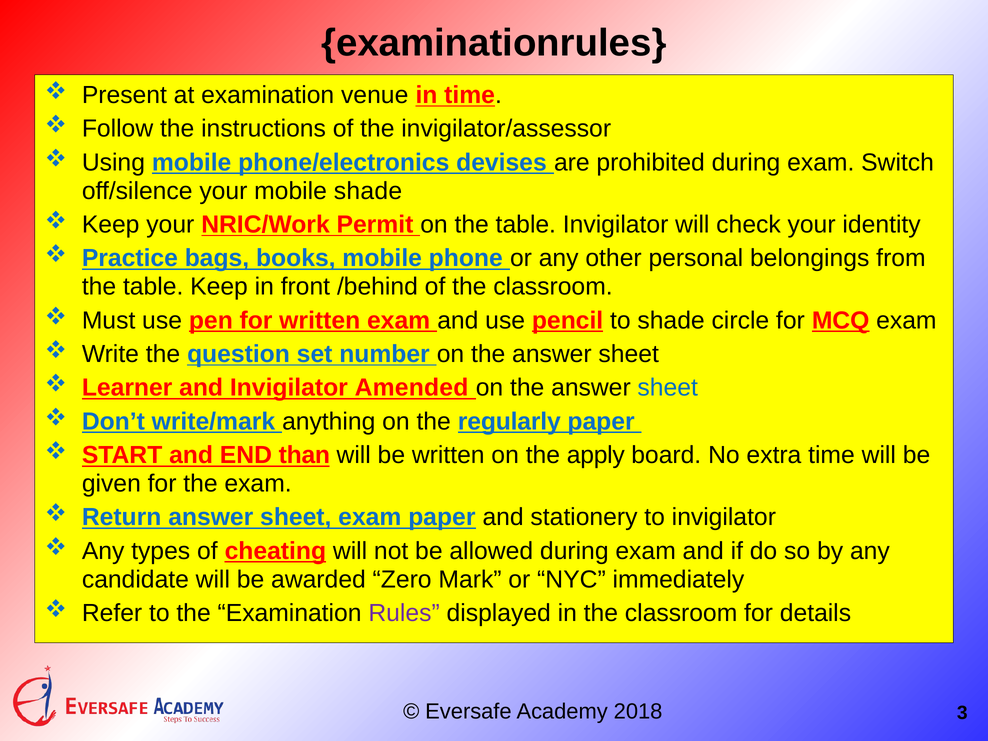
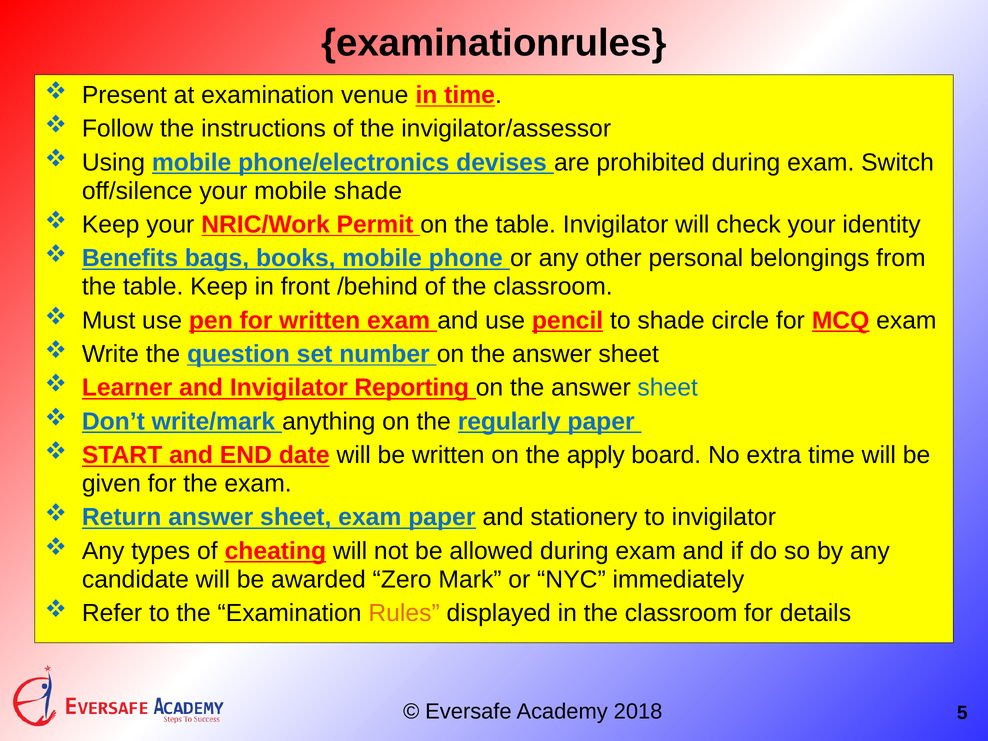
Practice: Practice -> Benefits (130, 258)
Amended: Amended -> Reporting (412, 388)
than: than -> date (304, 455)
Rules colour: purple -> orange (404, 613)
3: 3 -> 5 (962, 713)
